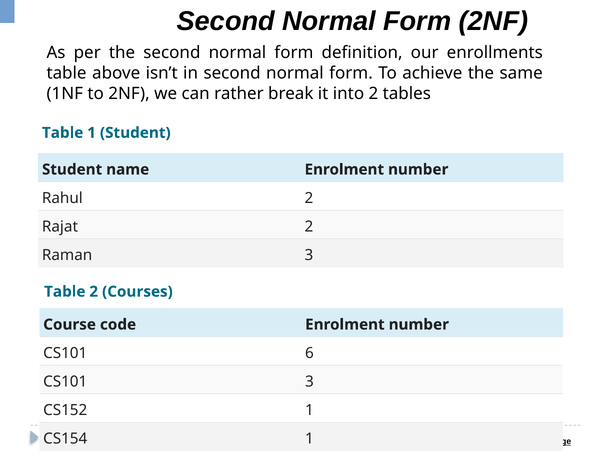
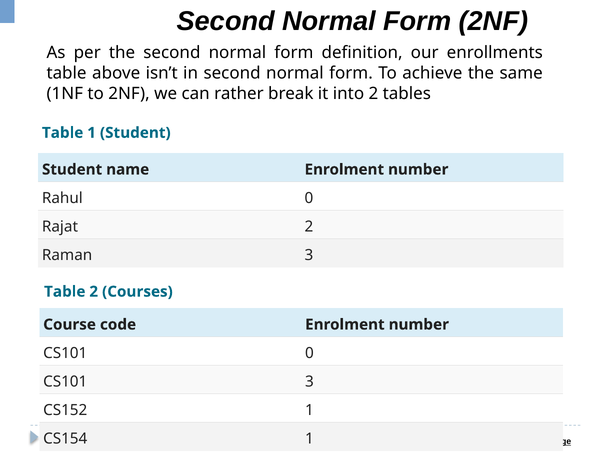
Rahul 2: 2 -> 0 (309, 198)
CS101 6: 6 -> 0 (309, 353)
